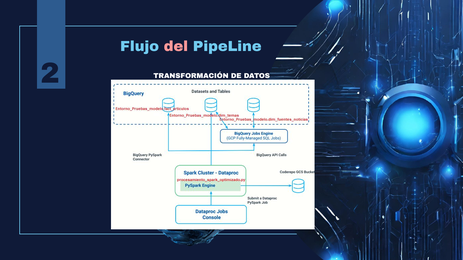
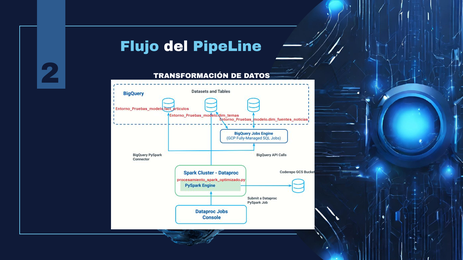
del colour: pink -> white (176, 46)
